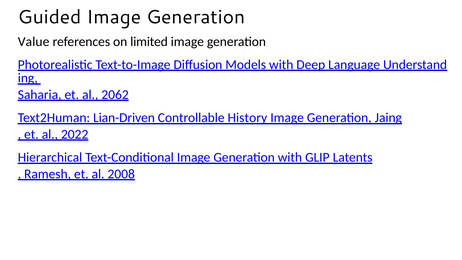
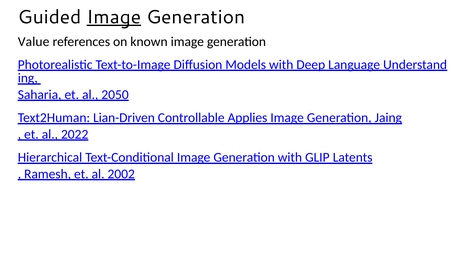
Image underline: none -> present (114, 17)
limited: limited -> known (149, 42)
2062: 2062 -> 2050 (115, 95)
History: History -> Applies (247, 118)
2008: 2008 -> 2002 (121, 174)
